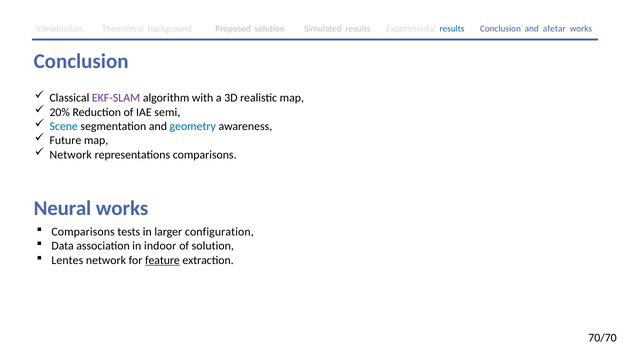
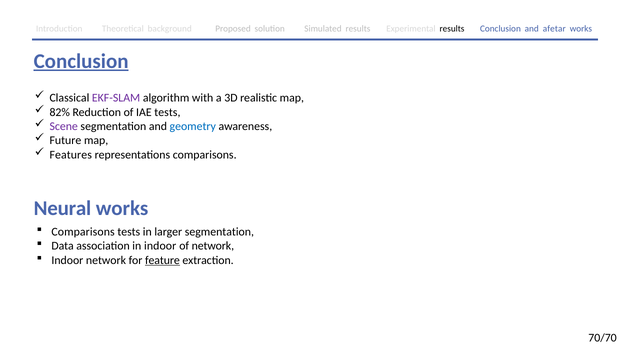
results colour: blue -> black (452, 29)
Conclusion underline: none -> present (81, 61)
20%: 20% -> 82% (60, 112)
IAE semi: semi -> tests (167, 112)
Scene colour: blue -> purple (64, 126)
Network: Network -> Features (71, 155)
larger configuration: configuration -> segmentation (219, 232)
of solution: solution -> network (213, 246)
Lentes: Lentes -> Indoor (67, 260)
